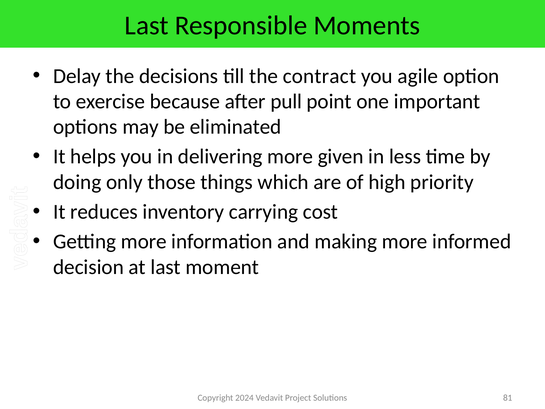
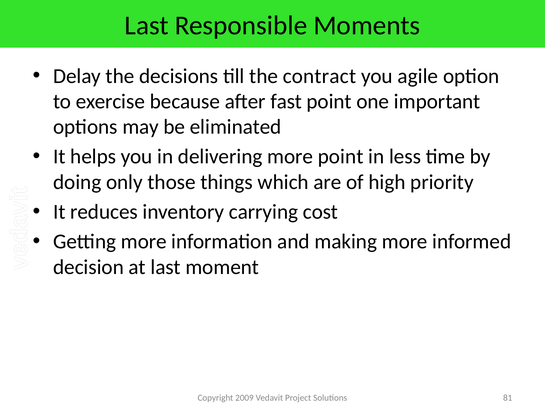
pull: pull -> fast (286, 101)
more given: given -> point (341, 157)
2024: 2024 -> 2009 (244, 398)
